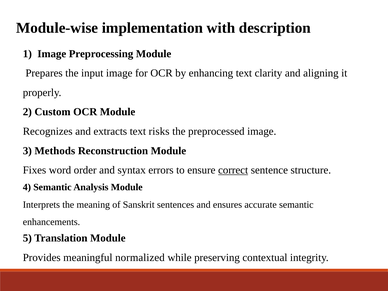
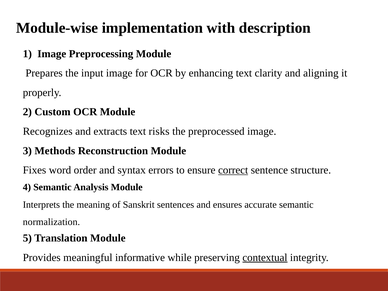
enhancements: enhancements -> normalization (51, 222)
normalized: normalized -> informative (140, 258)
contextual underline: none -> present (265, 258)
